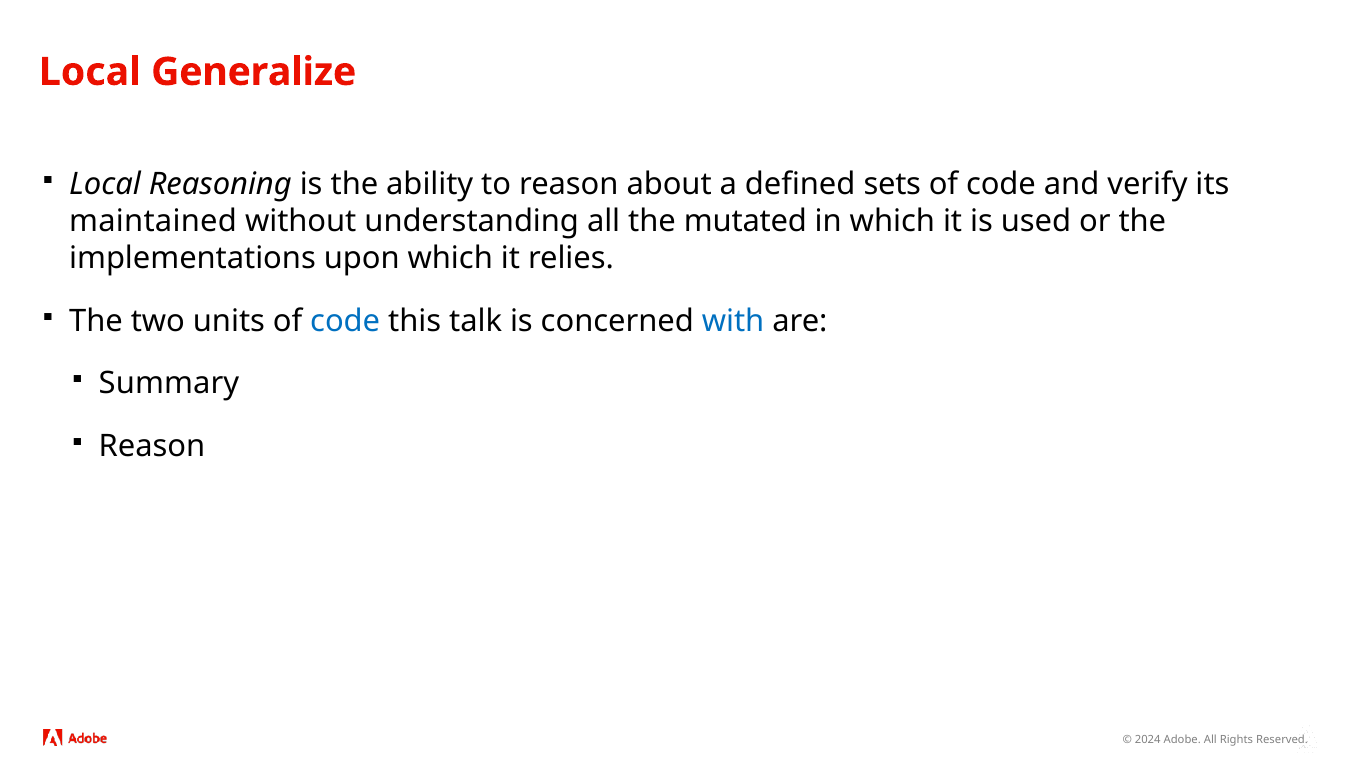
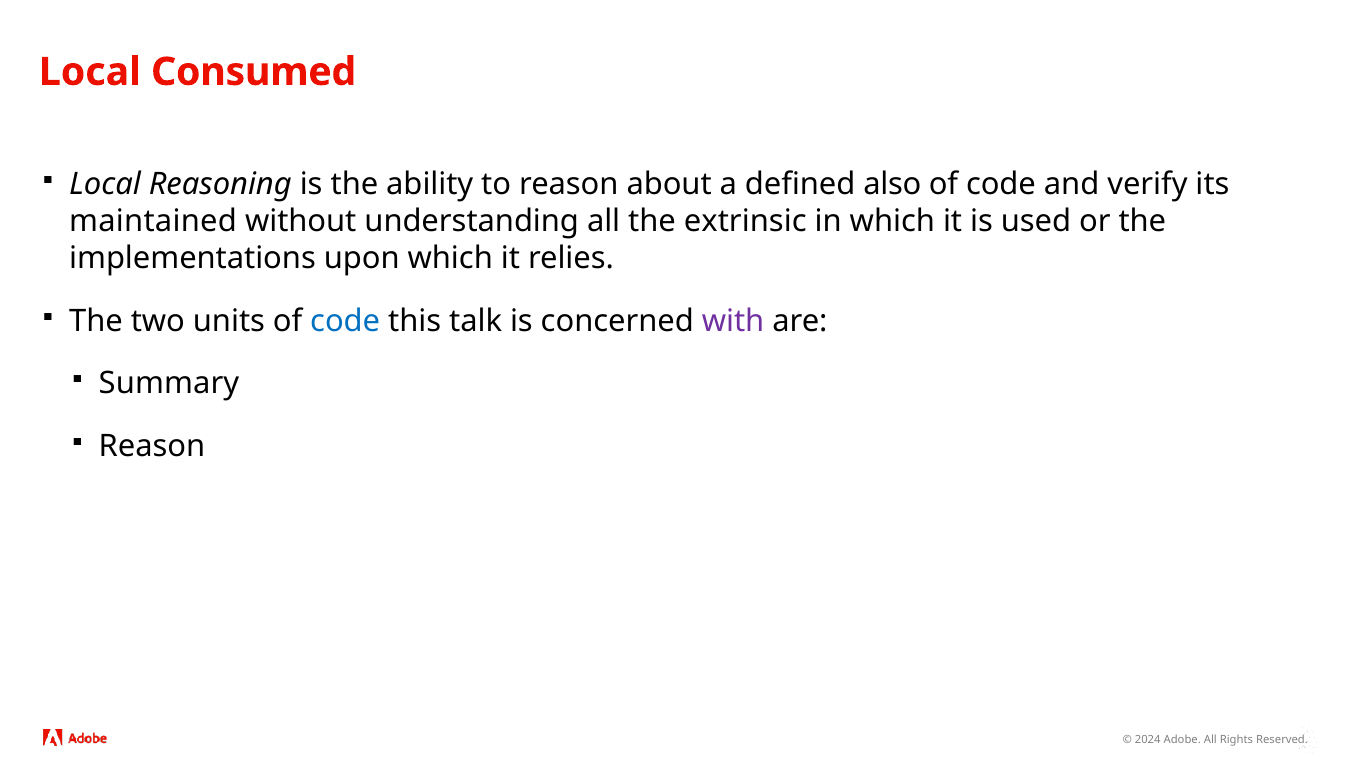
Generalize: Generalize -> Consumed (254, 72)
sets: sets -> also (892, 184)
mutated: mutated -> extrinsic (745, 221)
with colour: blue -> purple (733, 321)
